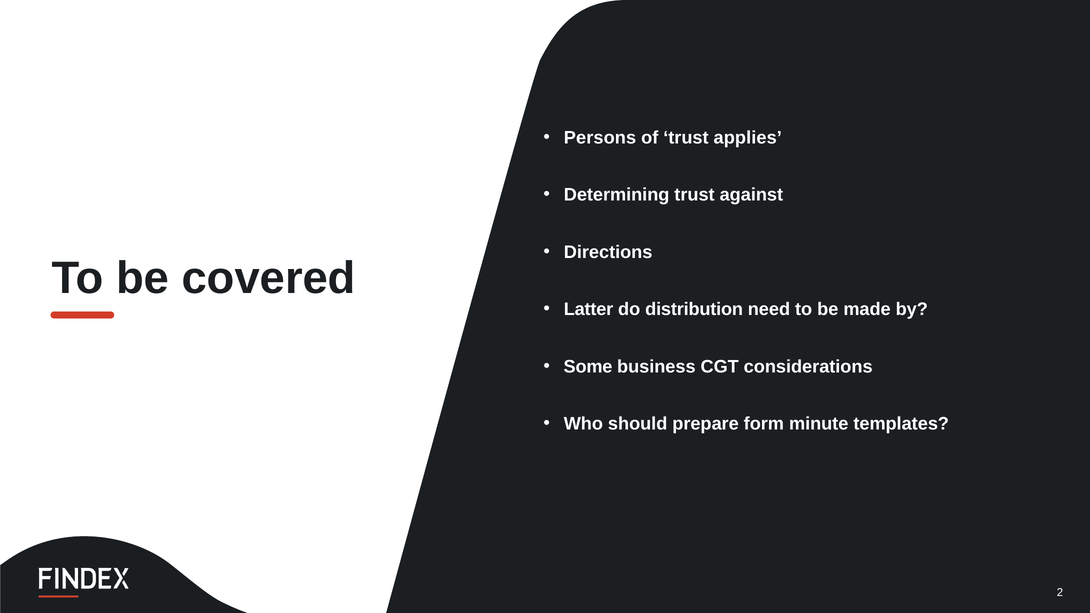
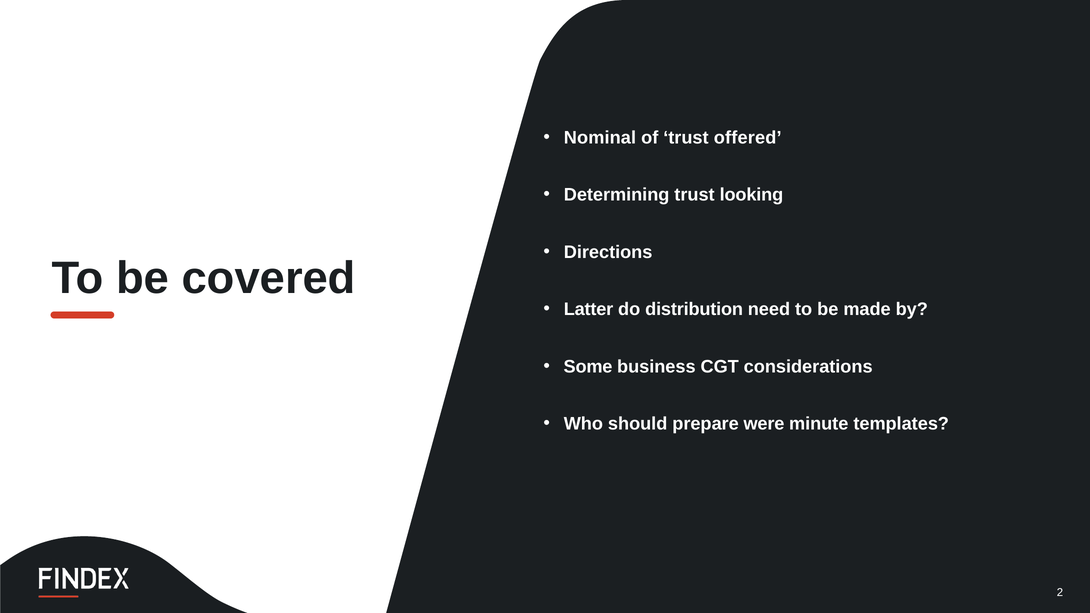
Persons: Persons -> Nominal (600, 138)
applies: applies -> offered (748, 138)
against: against -> looking (751, 195)
form: form -> were (764, 424)
